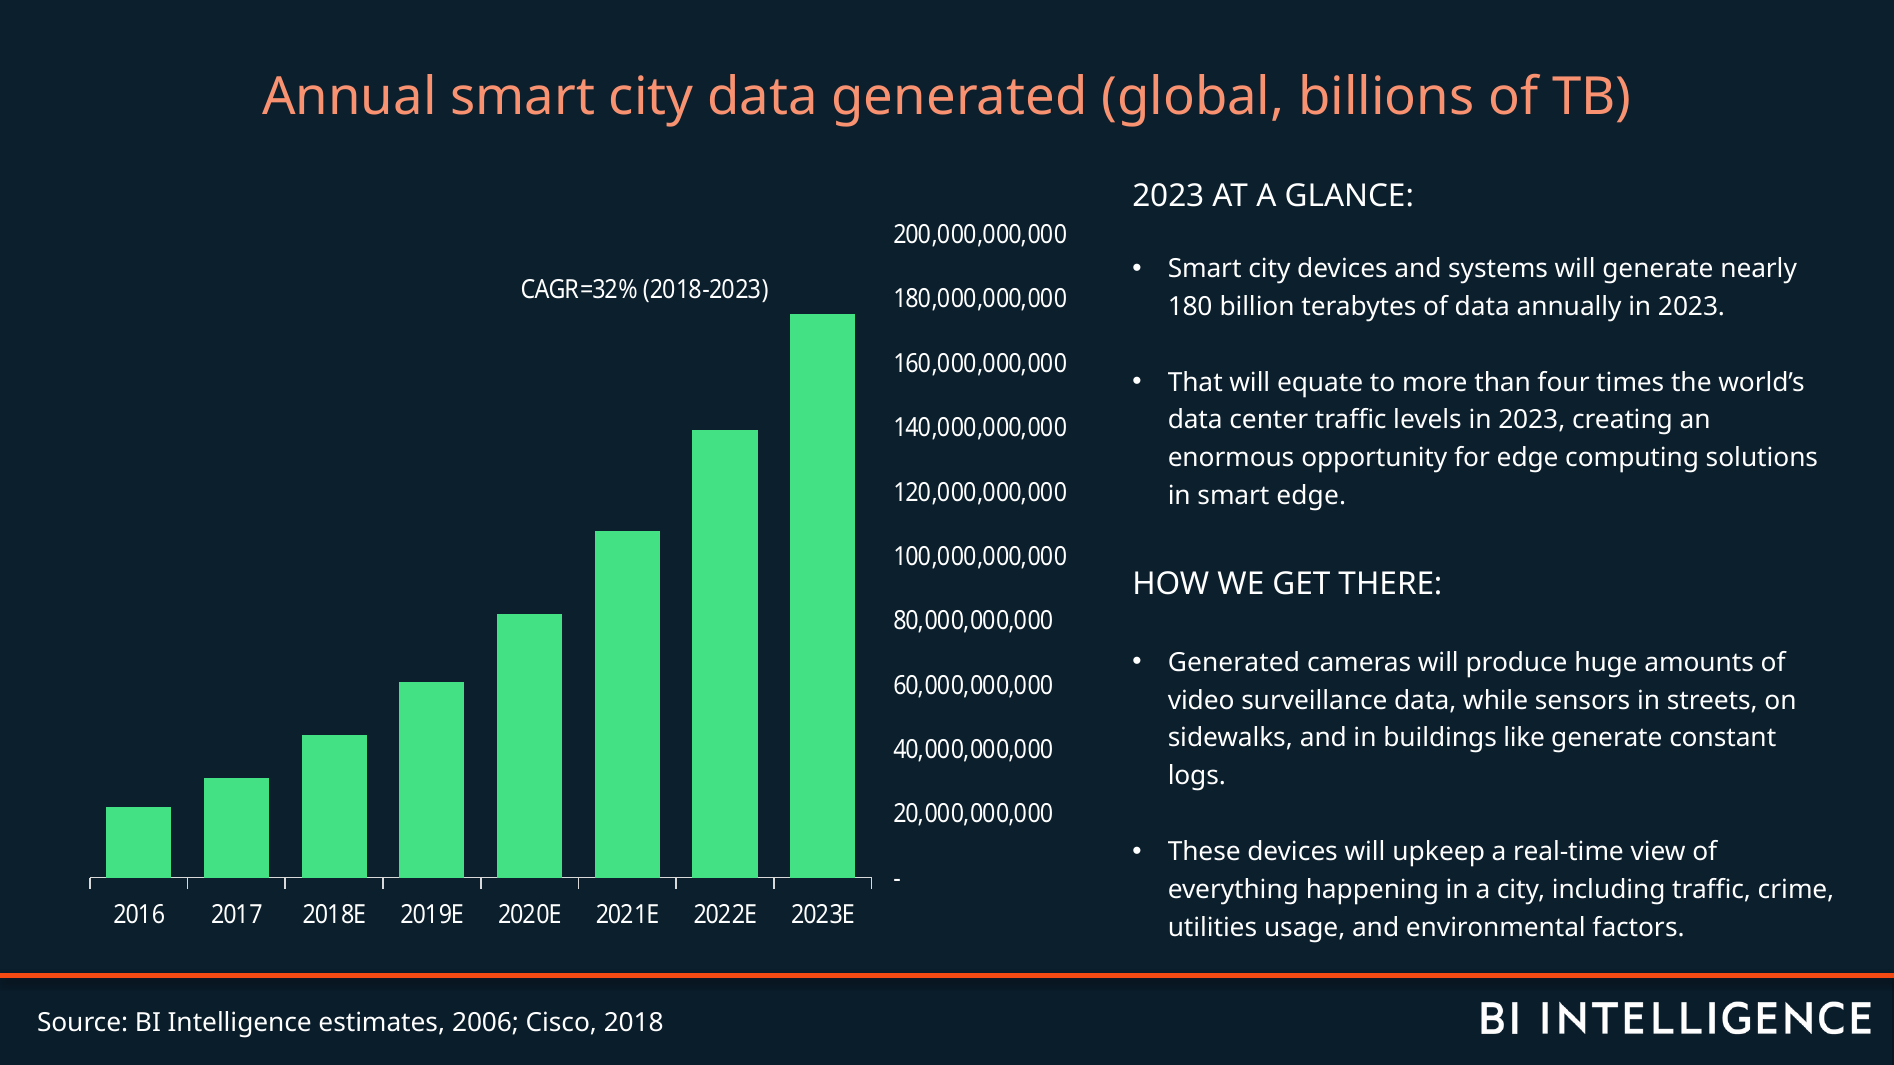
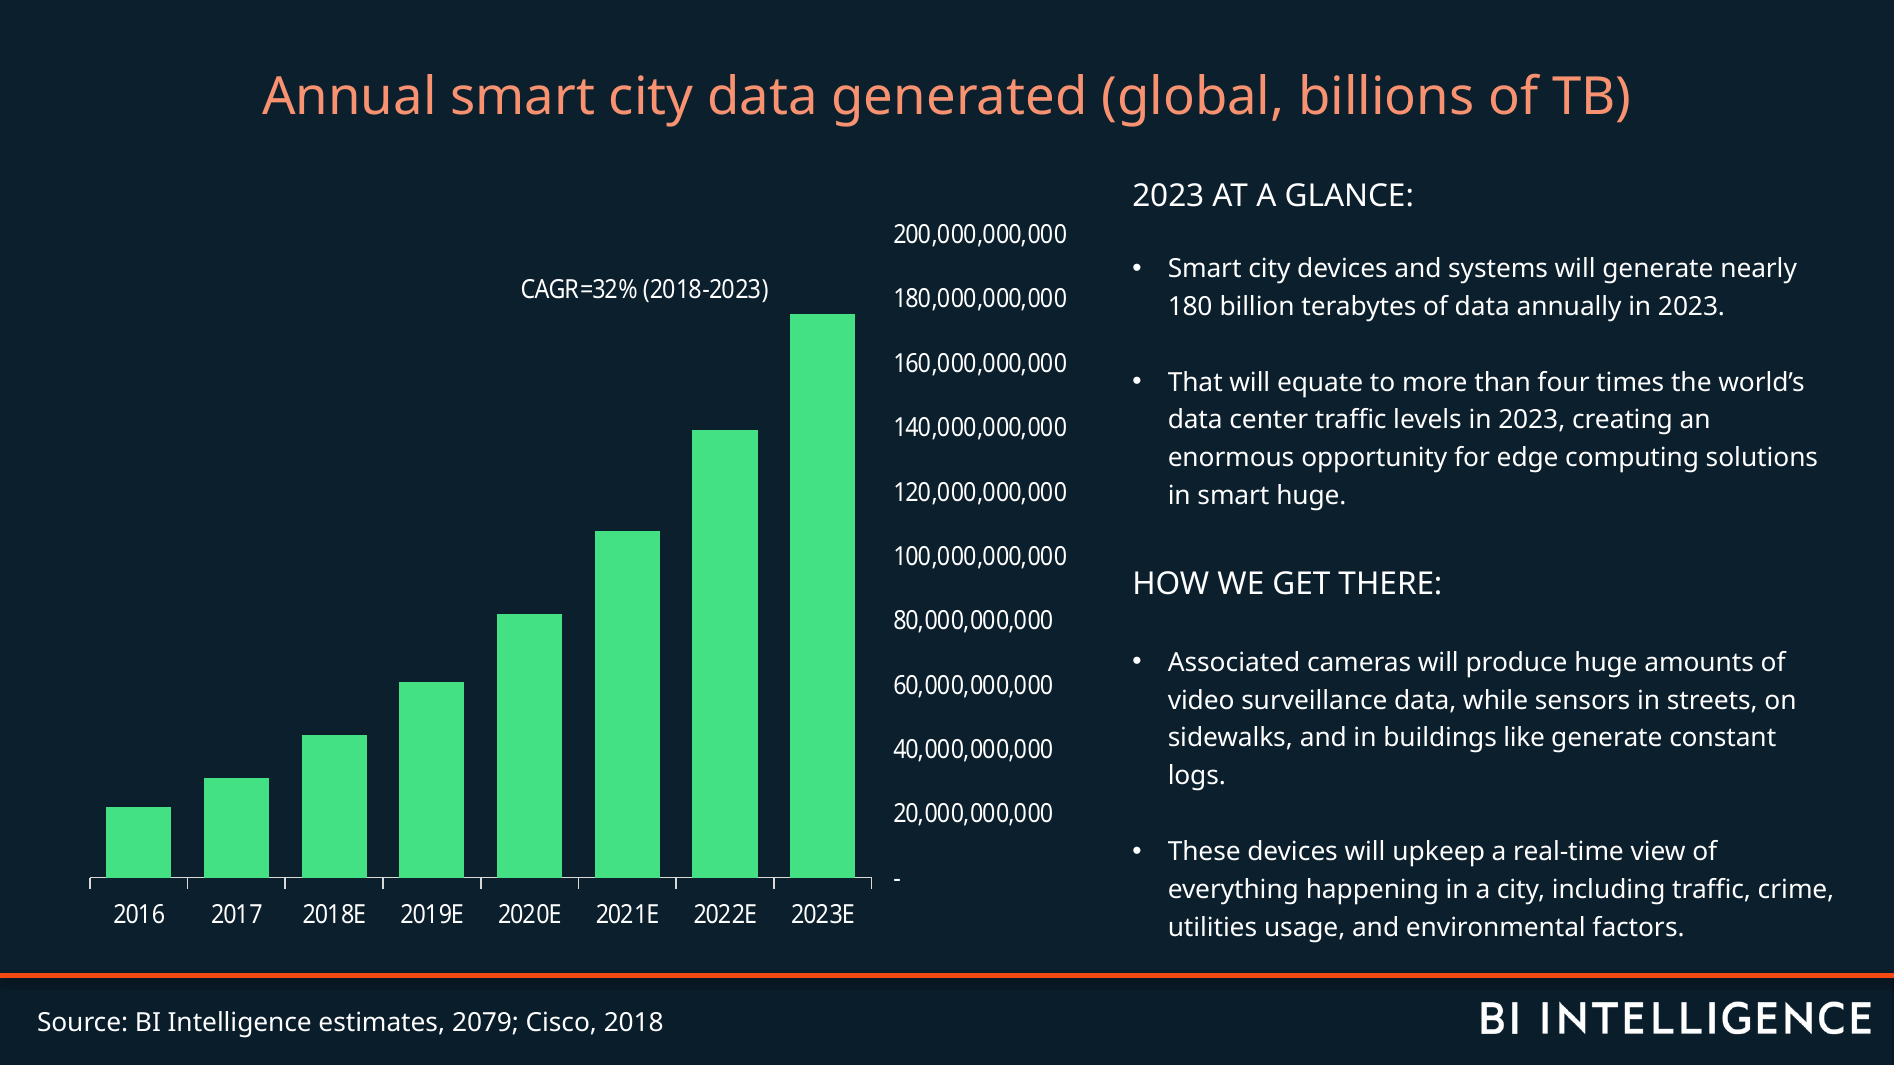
smart edge: edge -> huge (1311, 496)
Generated: Generated -> Associated (1234, 663)
2006: 2006 -> 2079 (486, 1023)
